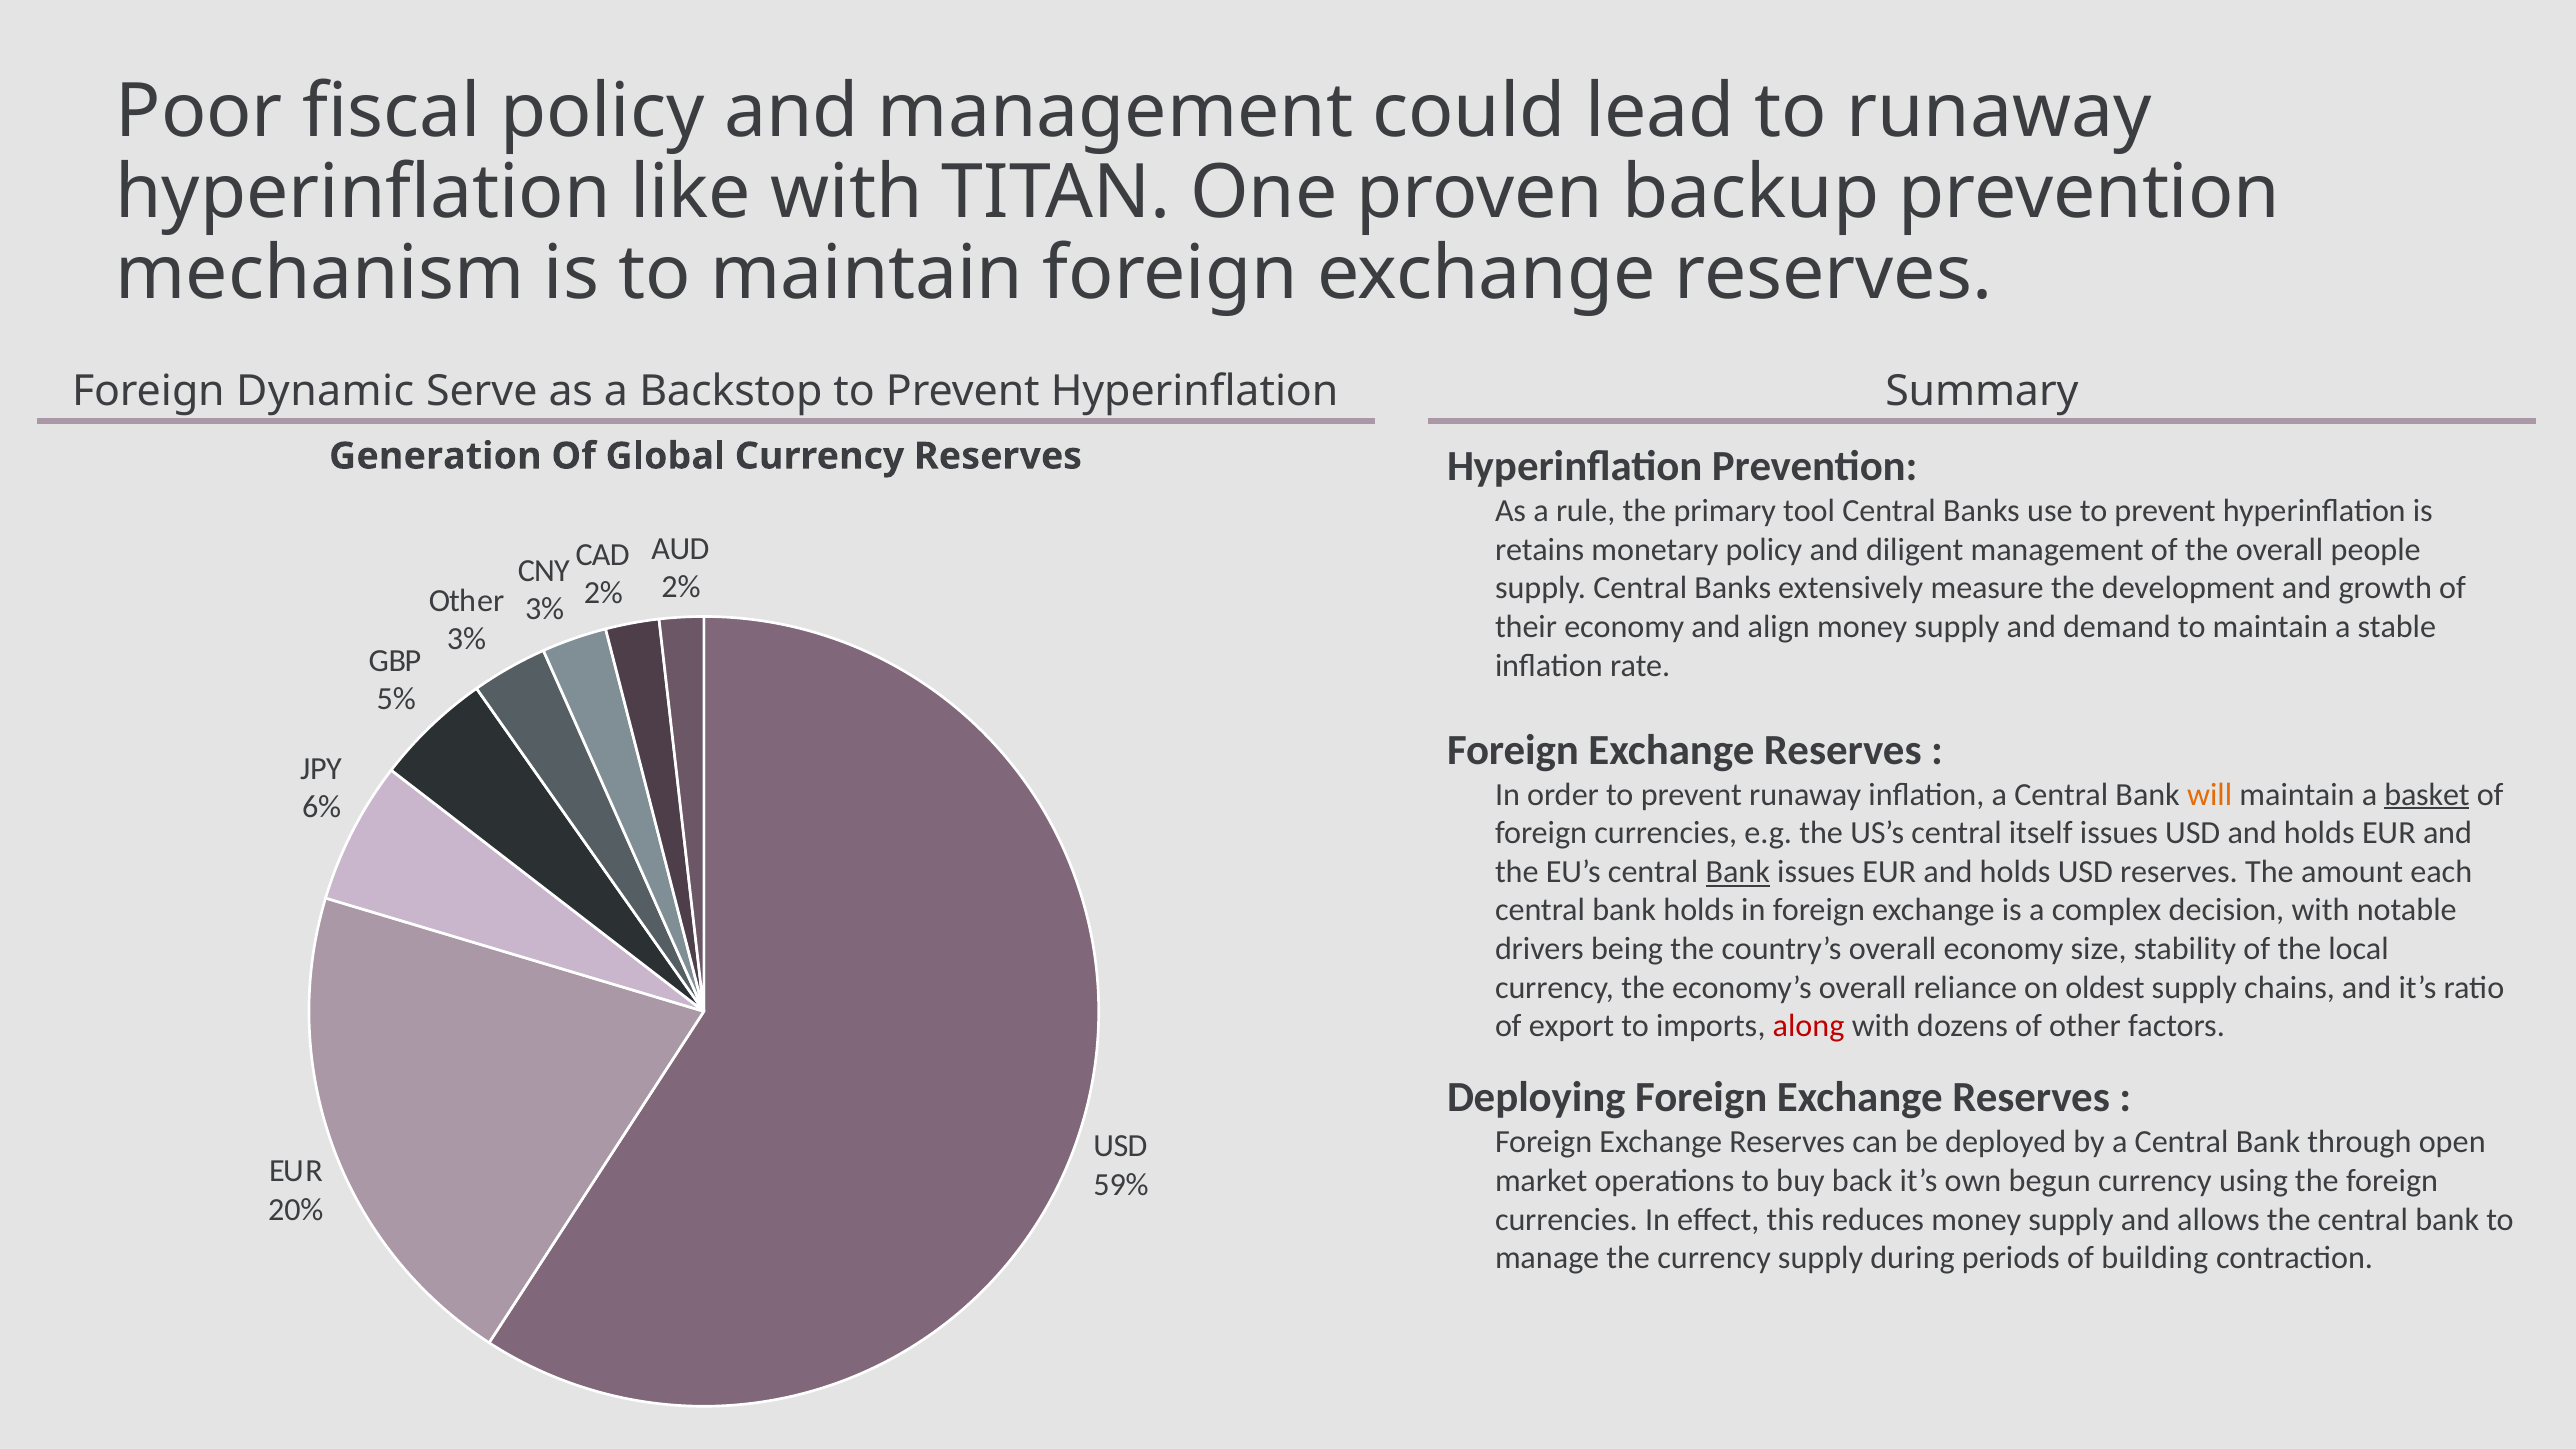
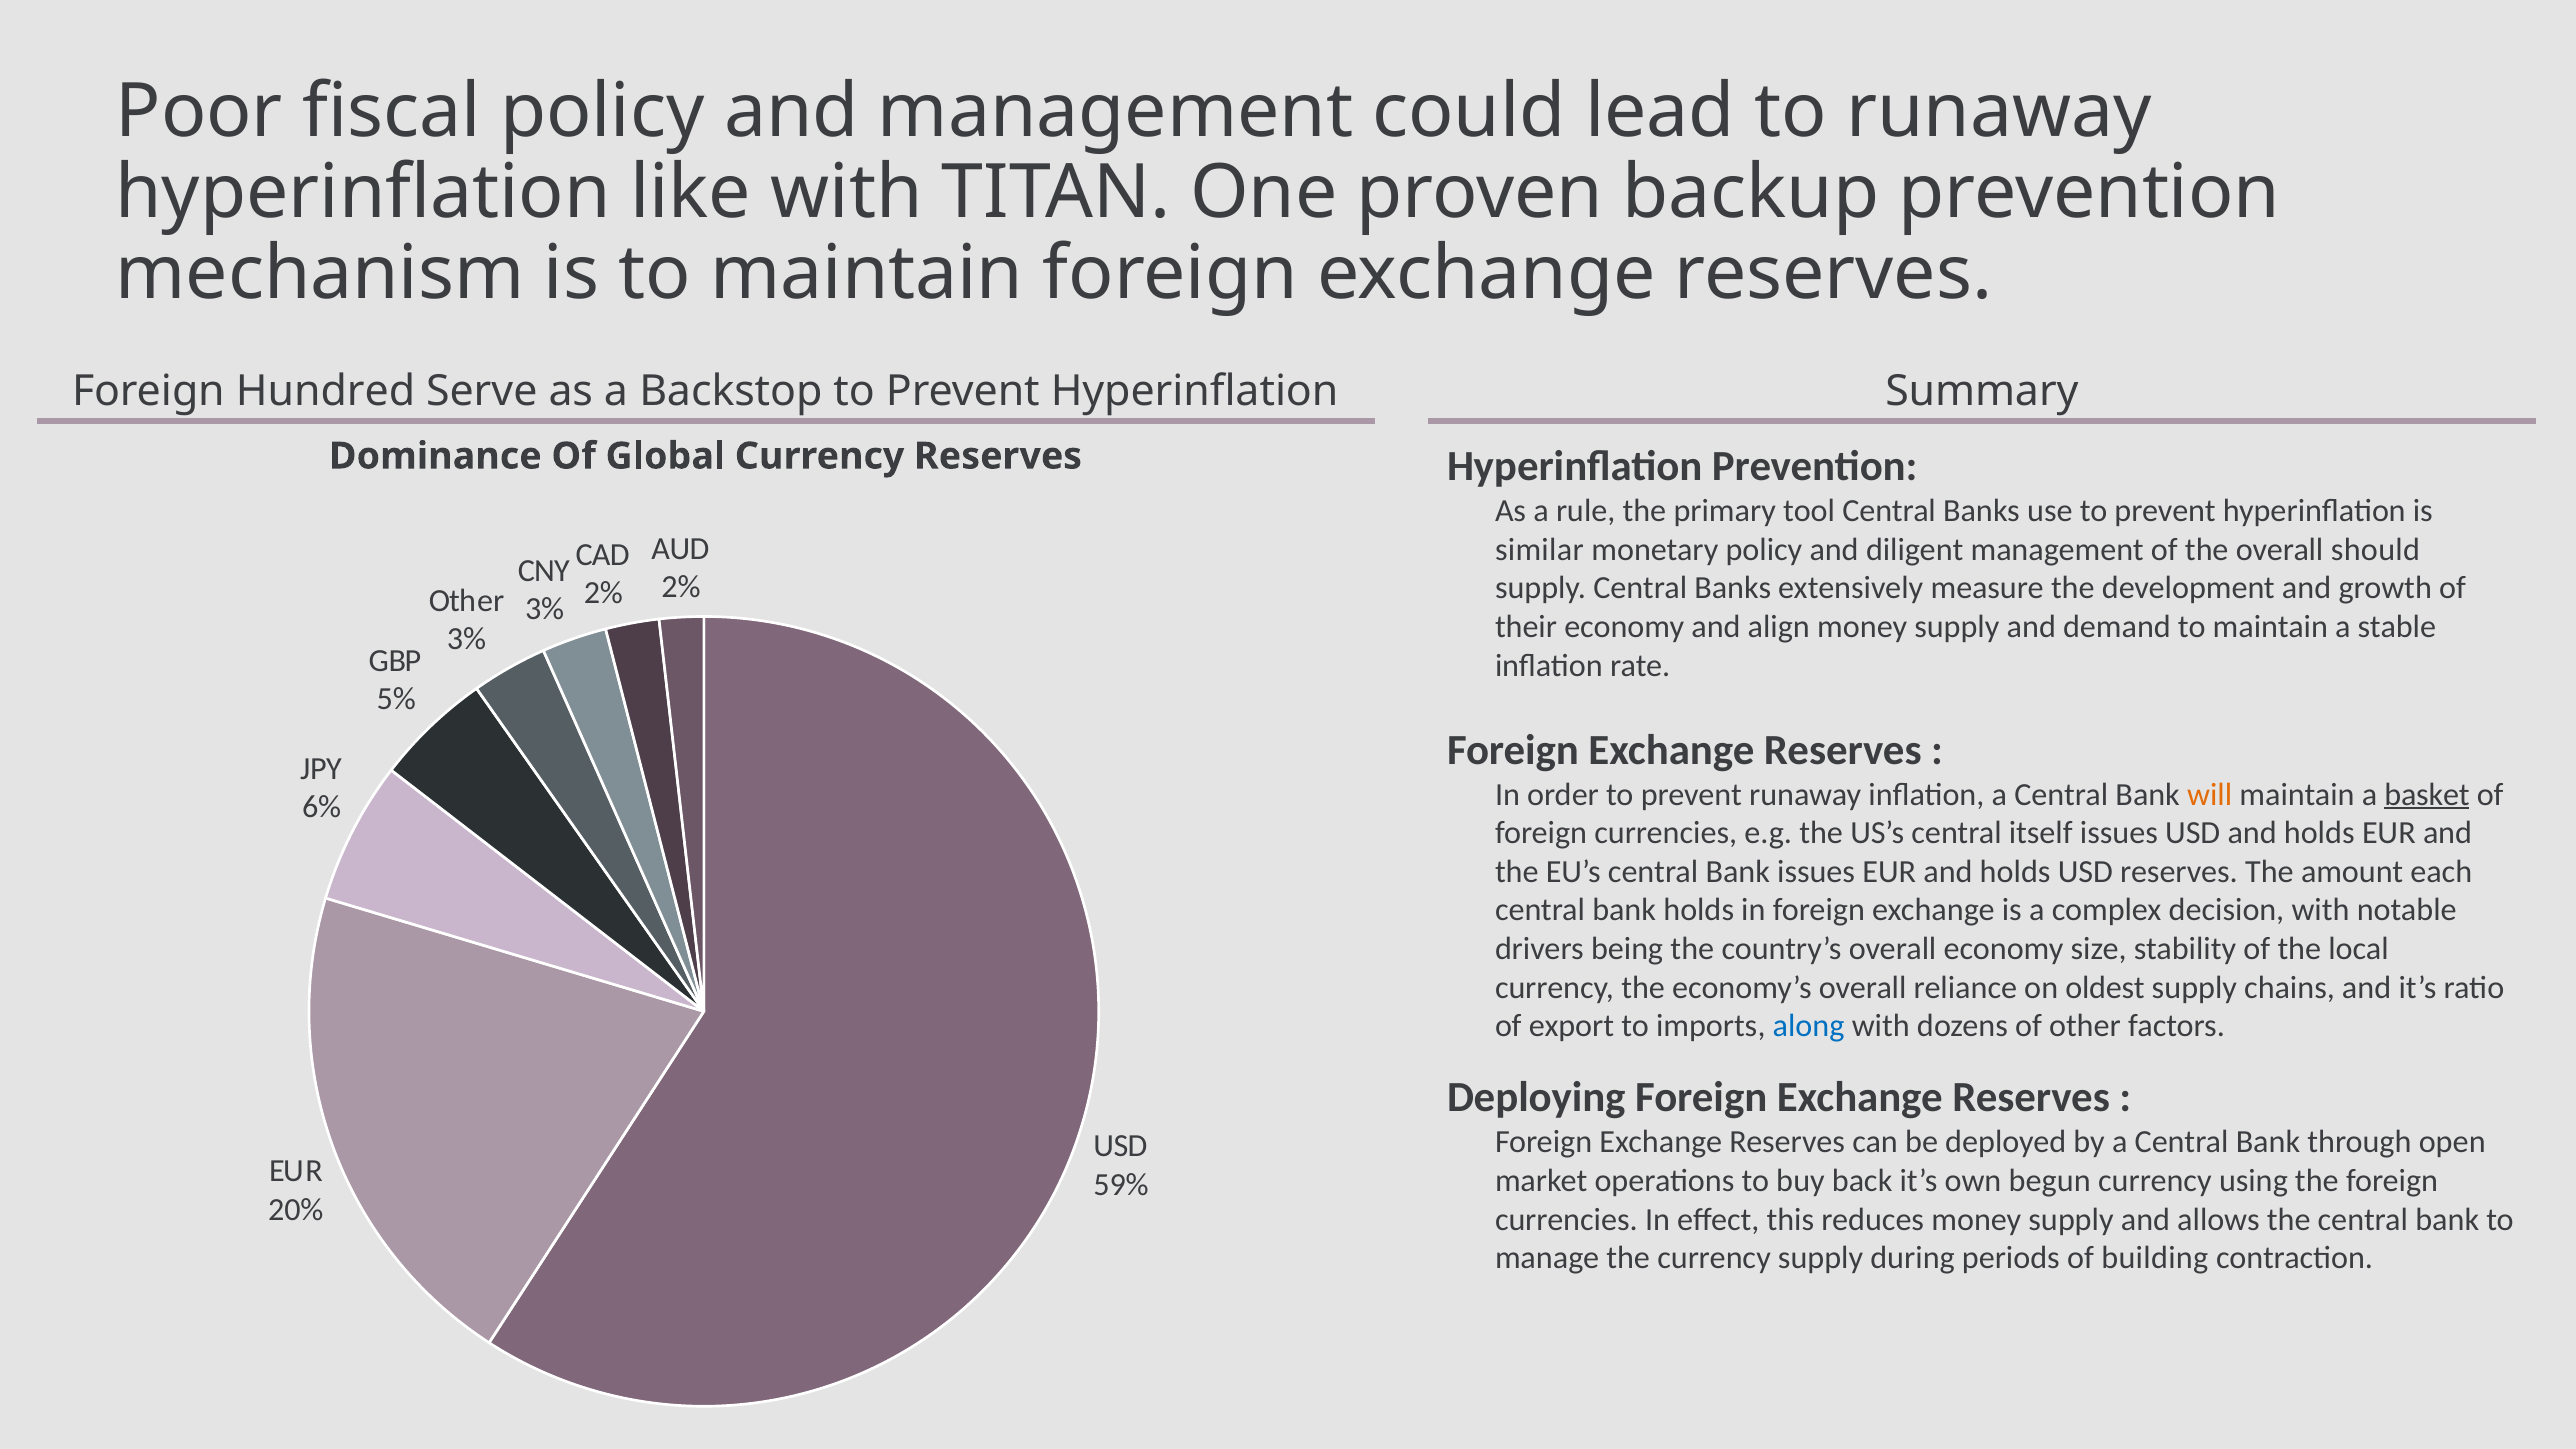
Dynamic: Dynamic -> Hundred (325, 391)
Generation: Generation -> Dominance (435, 456)
retains: retains -> similar (1539, 550)
people: people -> should (2375, 550)
Bank underline: present -> none (1738, 872)
along colour: red -> blue (1809, 1026)
